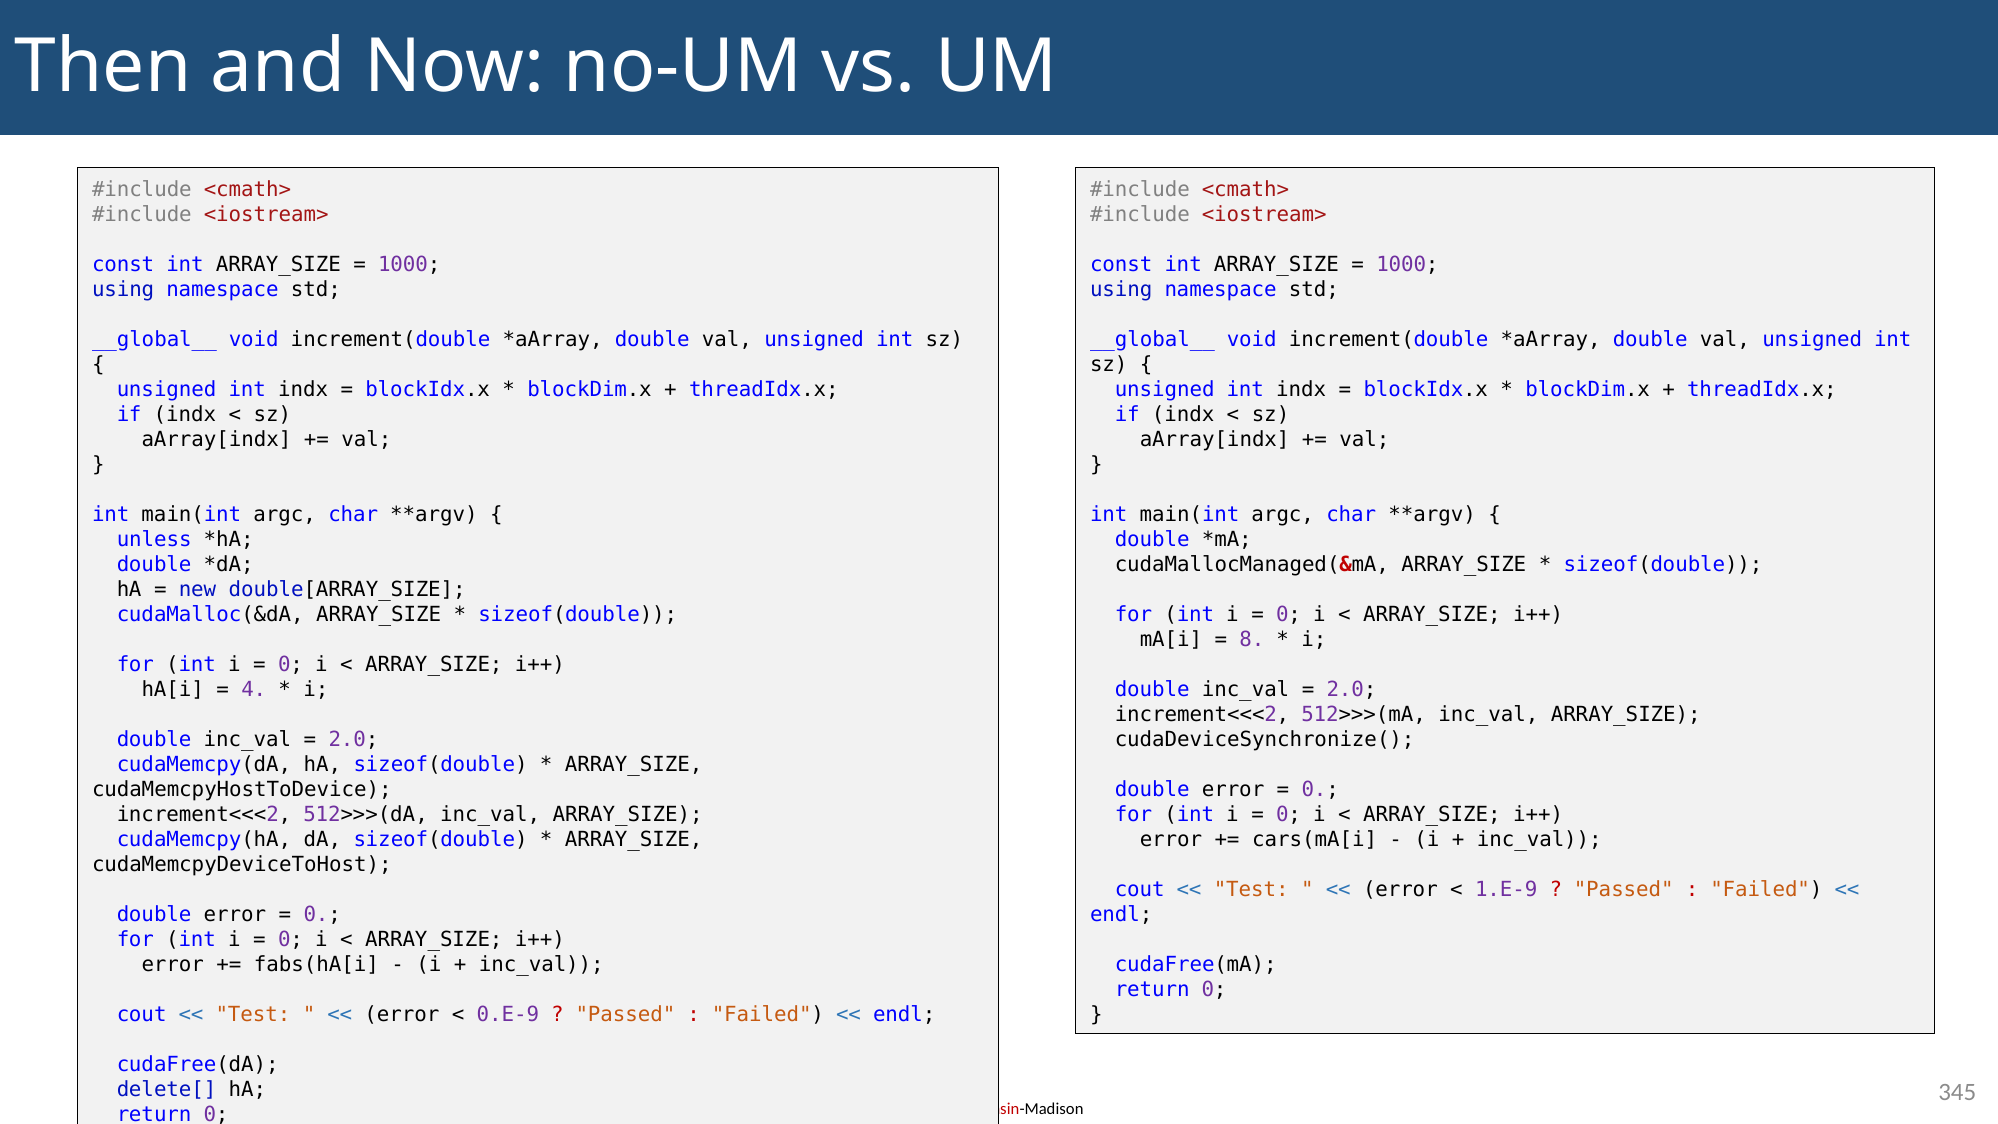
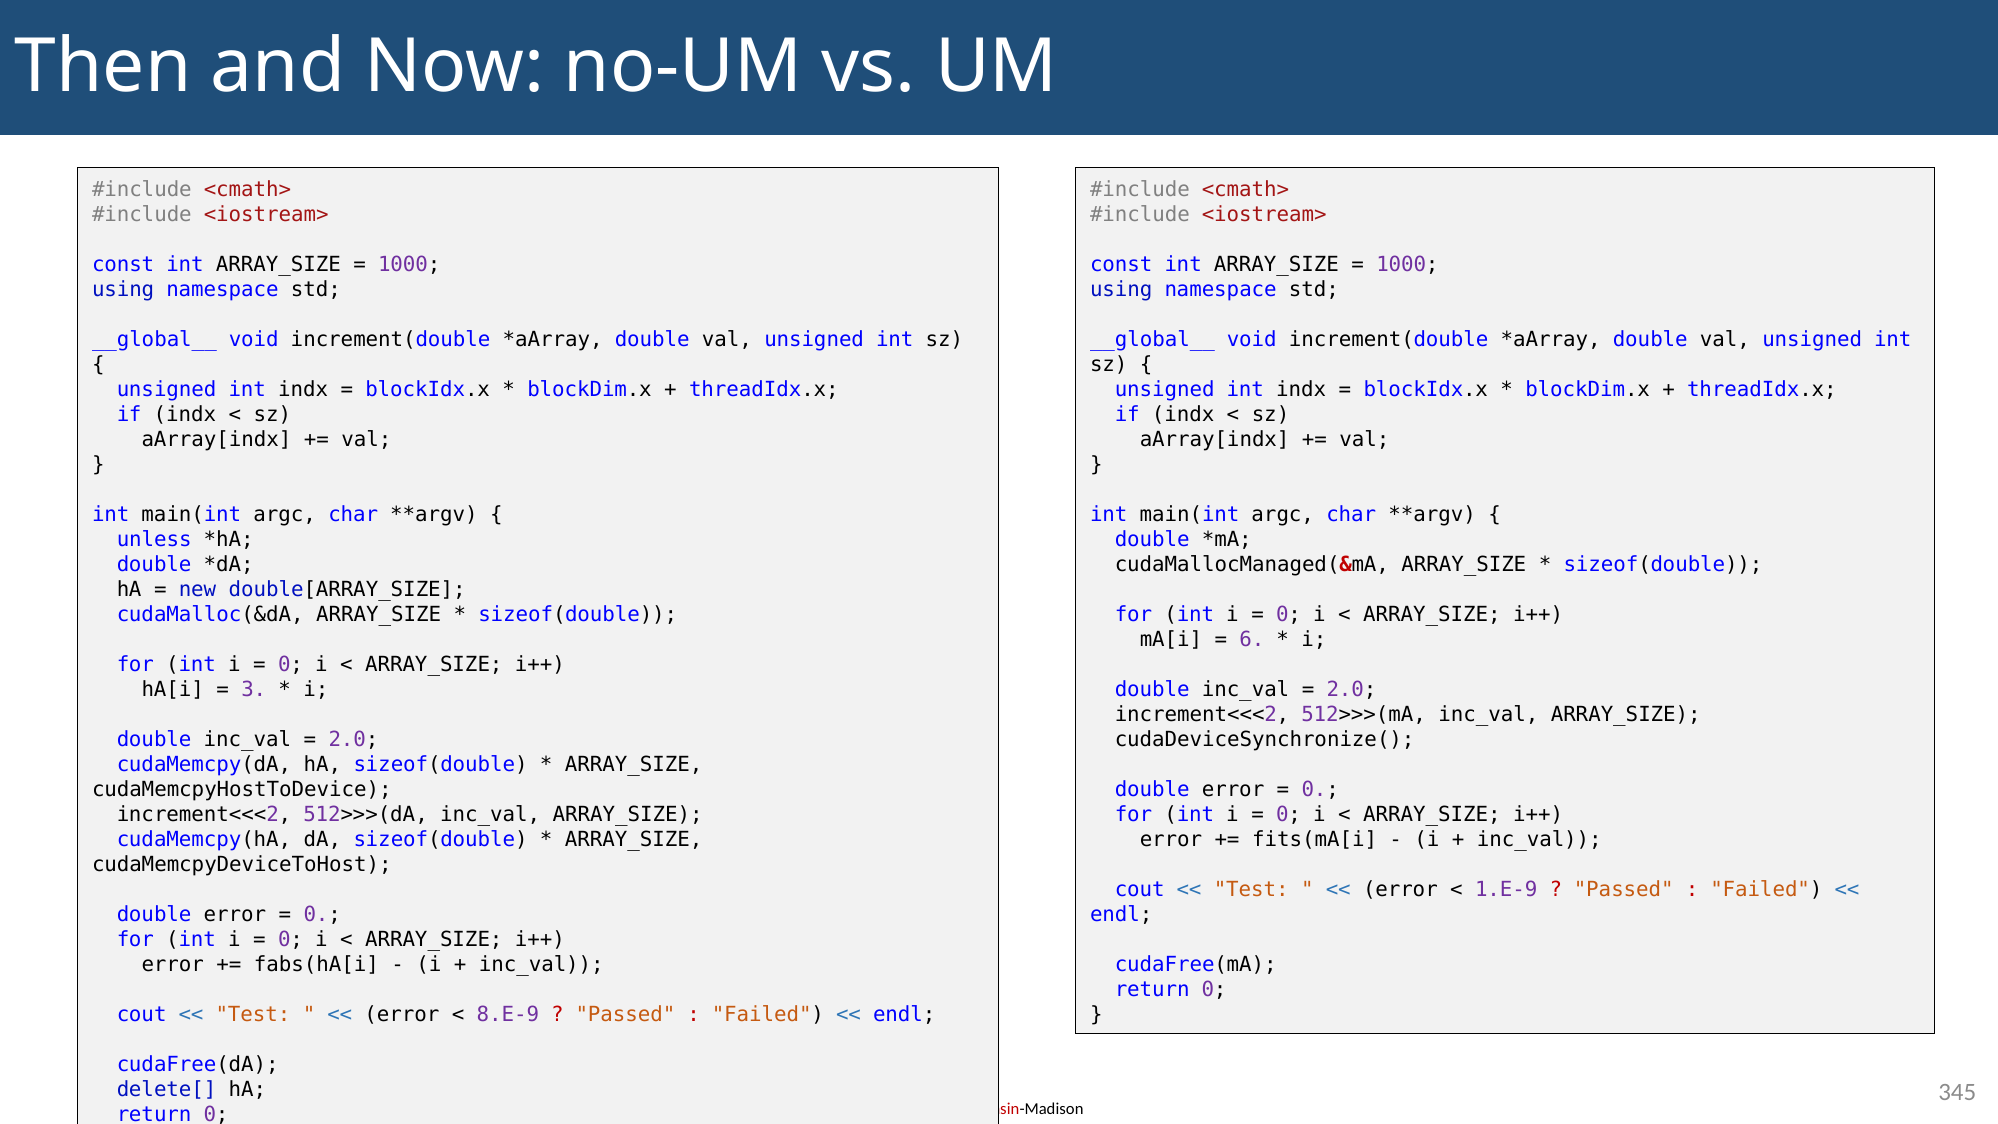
8: 8 -> 6 (1252, 639)
4: 4 -> 3 (254, 690)
cars(mA[i: cars(mA[i -> fits(mA[i (1315, 840)
0.E-9: 0.E-9 -> 8.E-9 (508, 1015)
